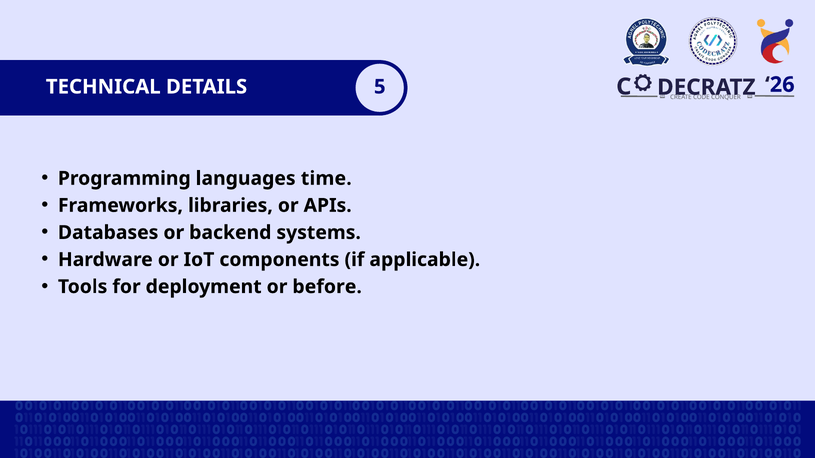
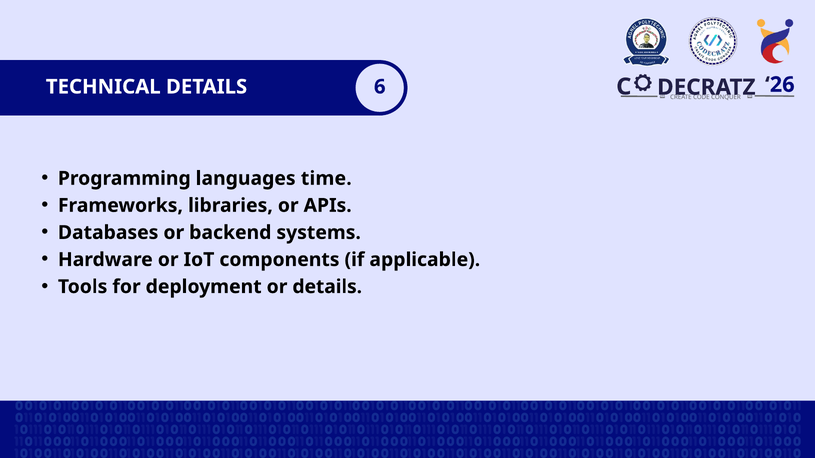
5: 5 -> 6 (380, 87)
or before: before -> details (327, 287)
